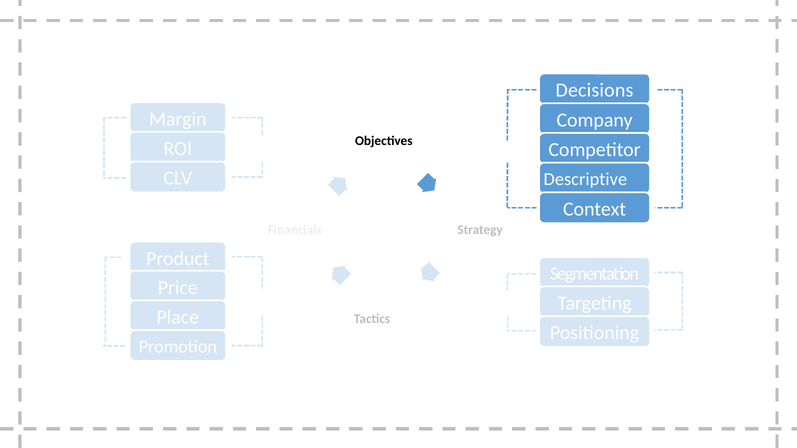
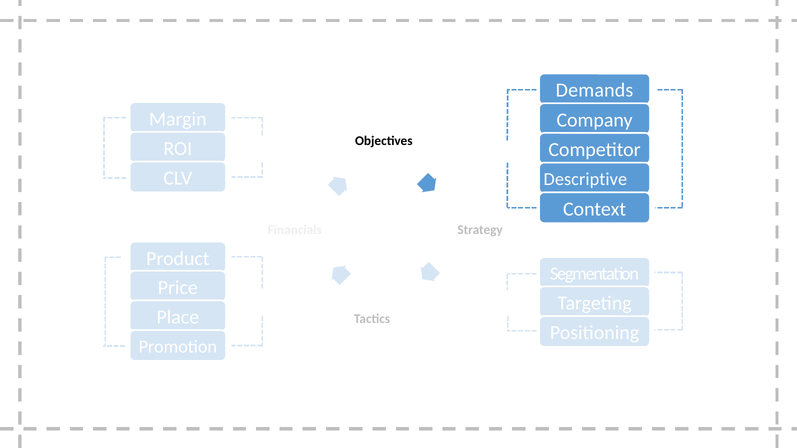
Decisions: Decisions -> Demands (594, 90)
